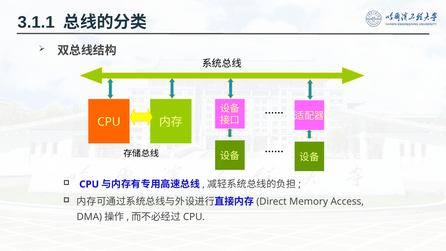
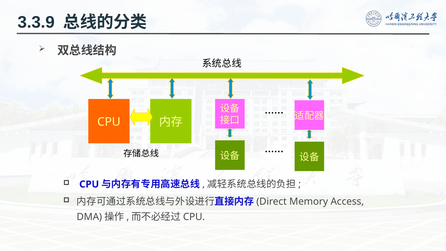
3.1.1: 3.1.1 -> 3.3.9 (36, 22)
